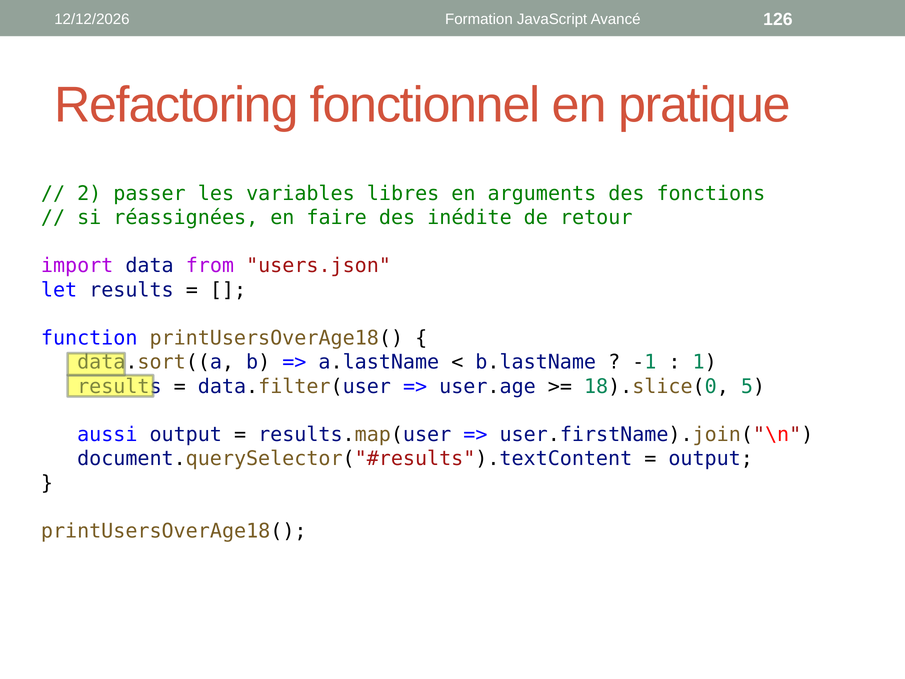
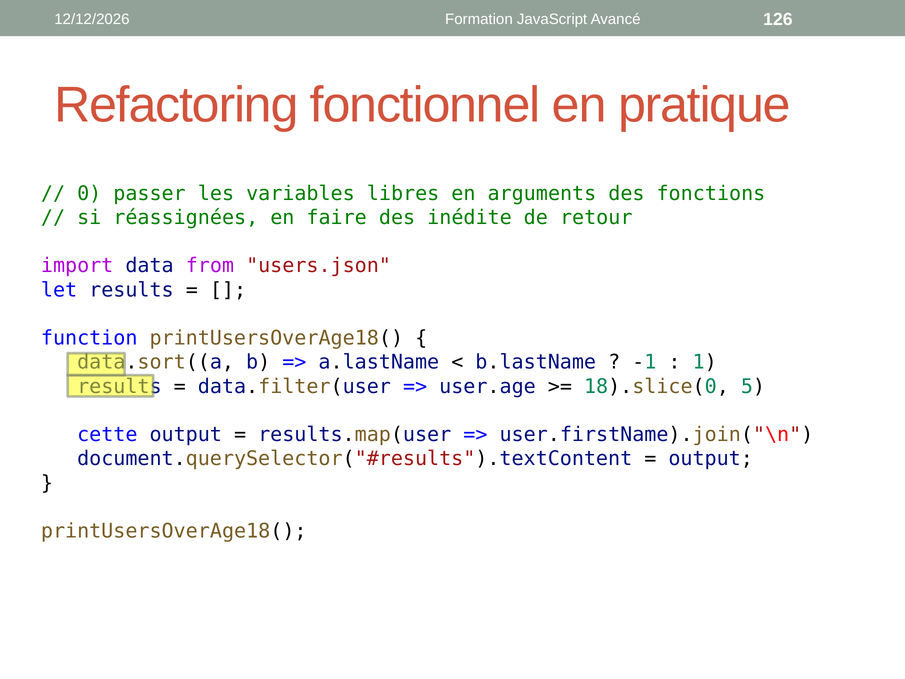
2: 2 -> 0 (89, 193)
aussi: aussi -> cette (107, 435)
